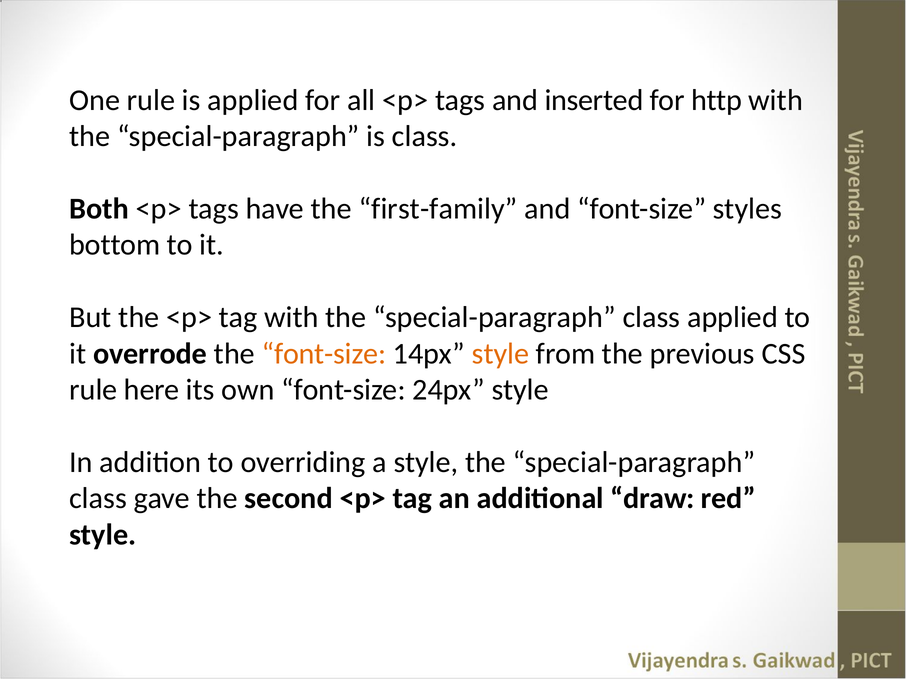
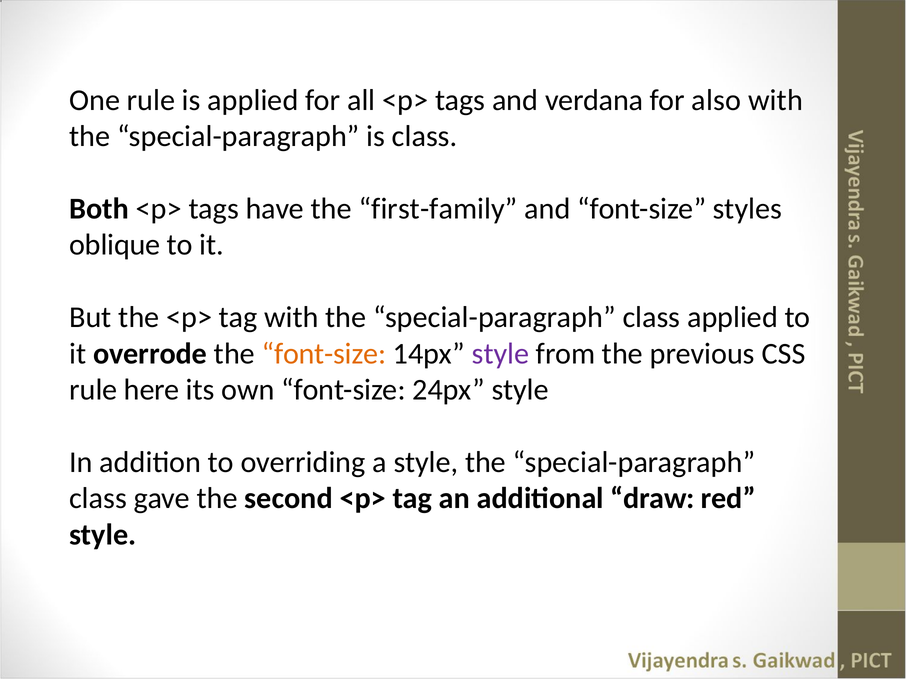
inserted: inserted -> verdana (594, 100)
http: http -> also (716, 100)
bottom: bottom -> oblique (115, 245)
style colour: orange -> purple (500, 354)
